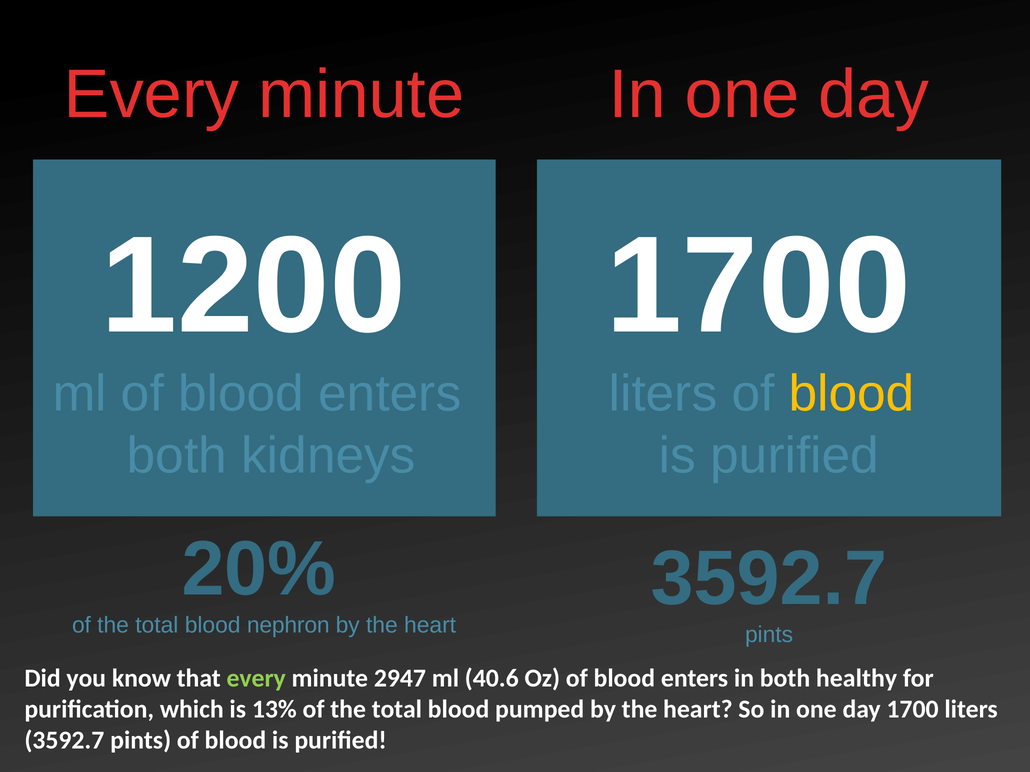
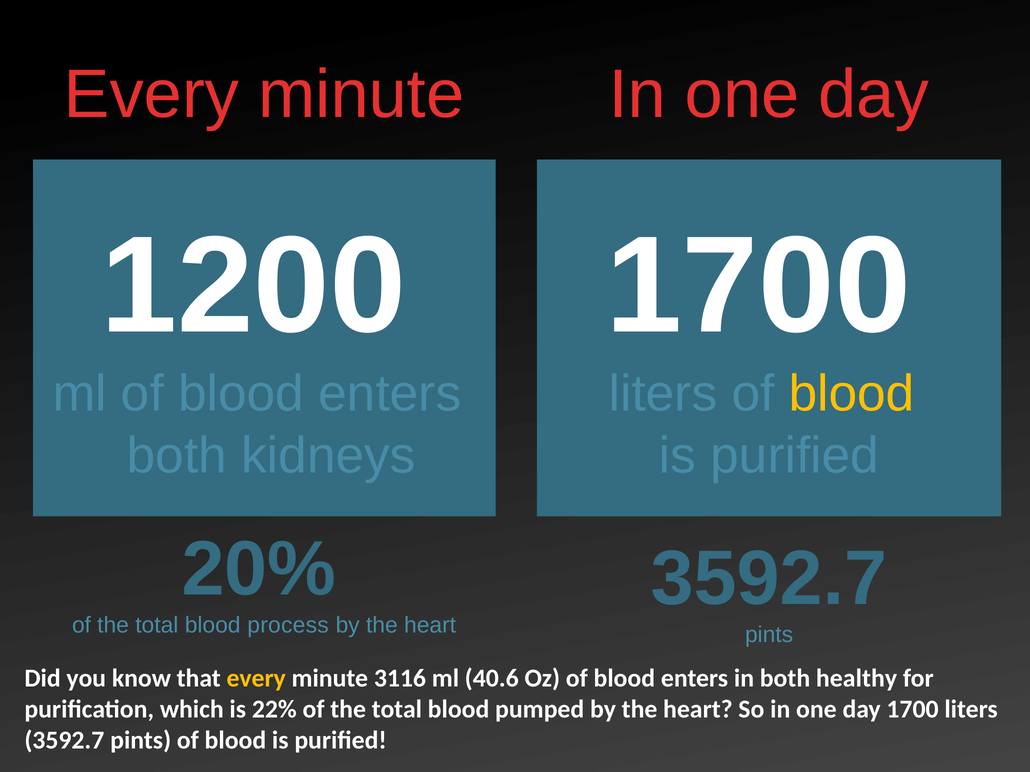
nephron: nephron -> process (288, 626)
every colour: light green -> yellow (256, 679)
2947: 2947 -> 3116 (400, 679)
13%: 13% -> 22% (274, 710)
